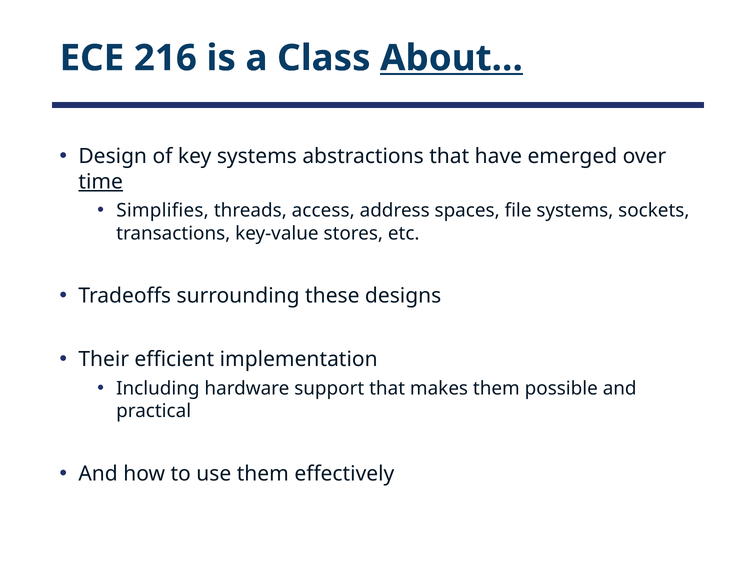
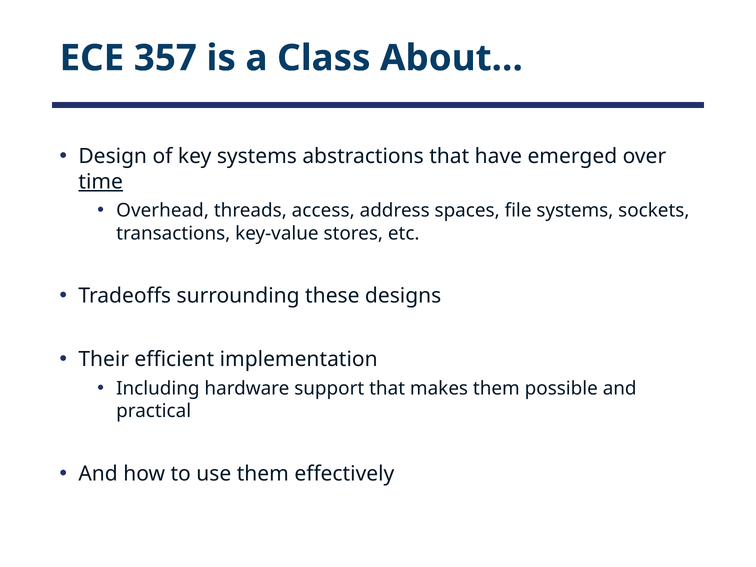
216: 216 -> 357 (165, 58)
About… underline: present -> none (452, 58)
Simplifies: Simplifies -> Overhead (163, 211)
